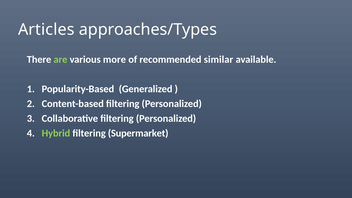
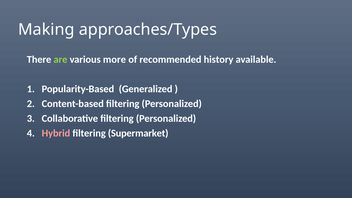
Articles: Articles -> Making (46, 30)
similar: similar -> history (219, 59)
Hybrid colour: light green -> pink (56, 133)
